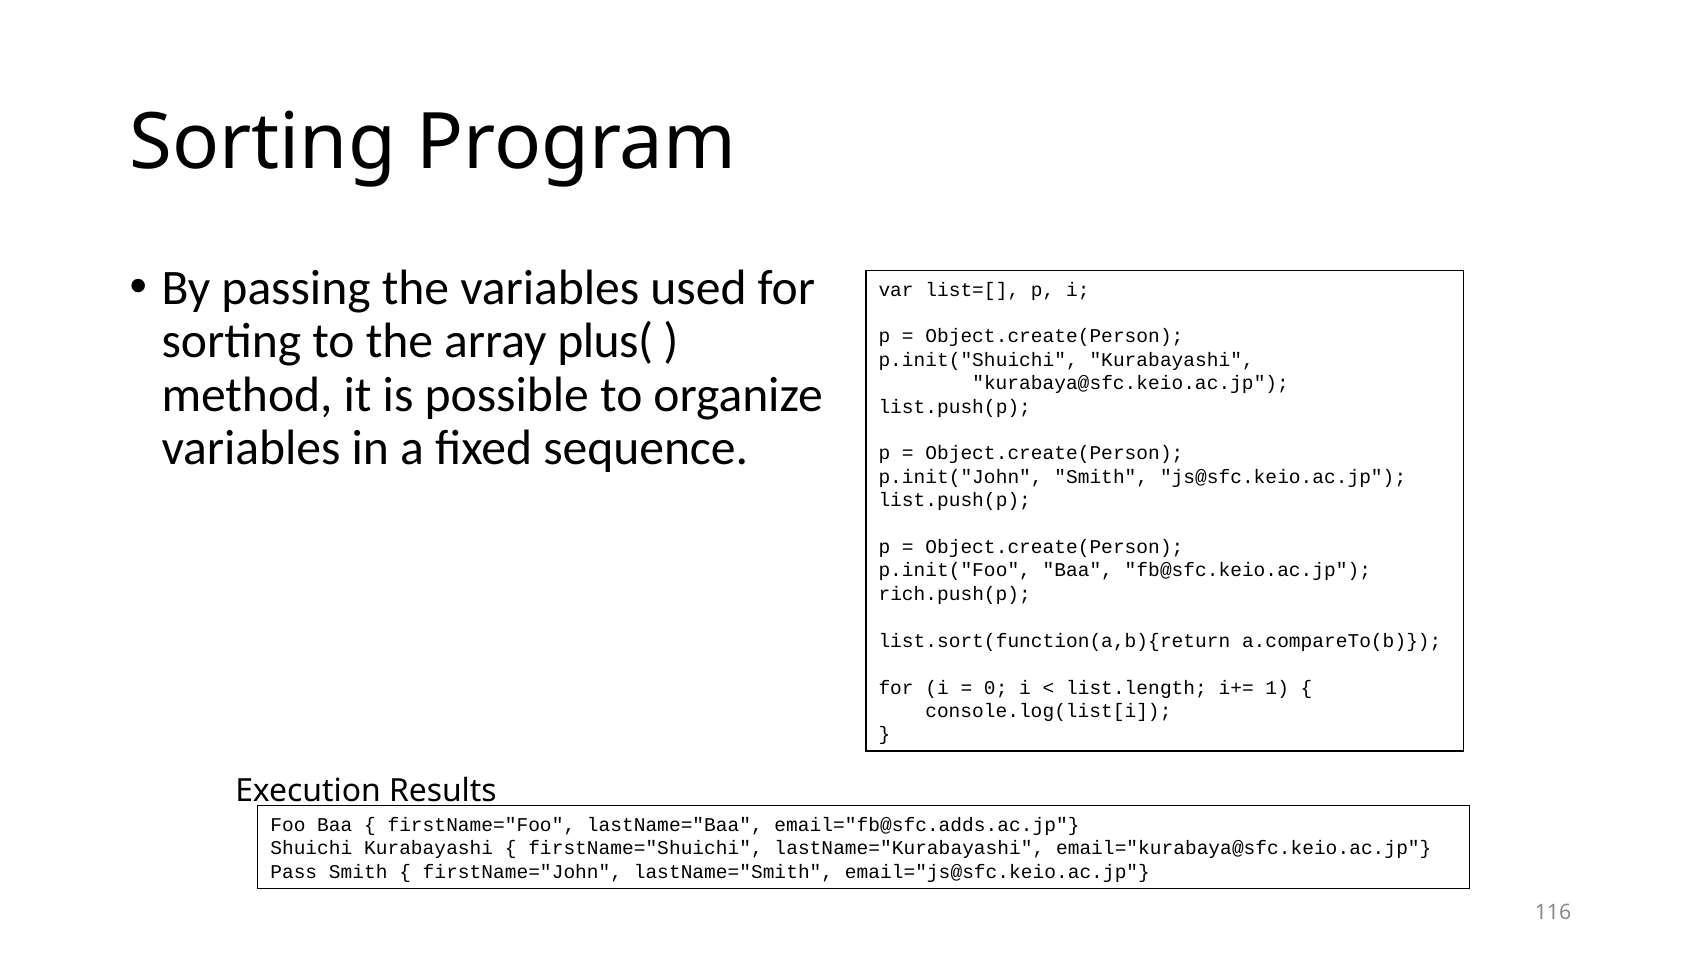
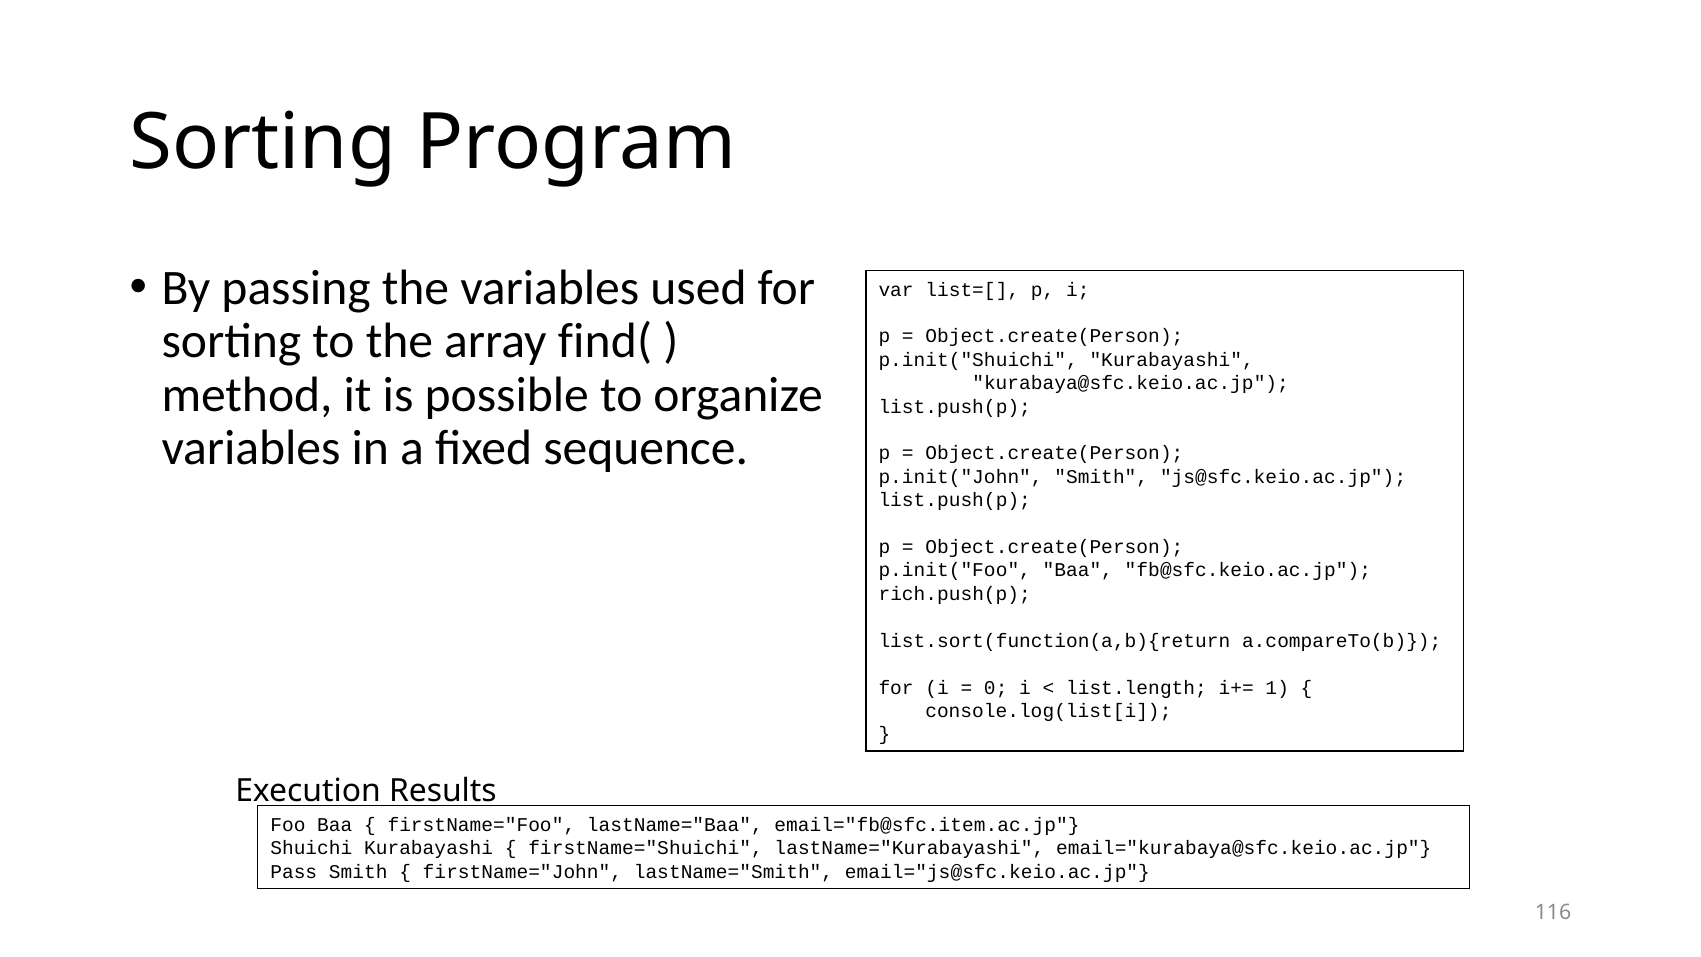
plus(: plus( -> find( (605, 341)
email="fb@sfc.adds.ac.jp: email="fb@sfc.adds.ac.jp -> email="fb@sfc.item.ac.jp (927, 825)
